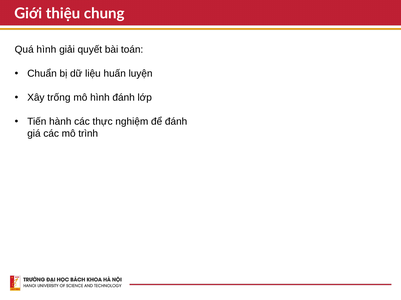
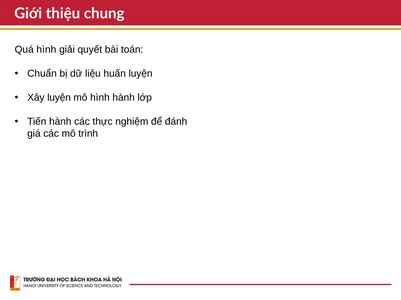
Xây trống: trống -> luyện (59, 98)
hình đánh: đánh -> hành (124, 98)
